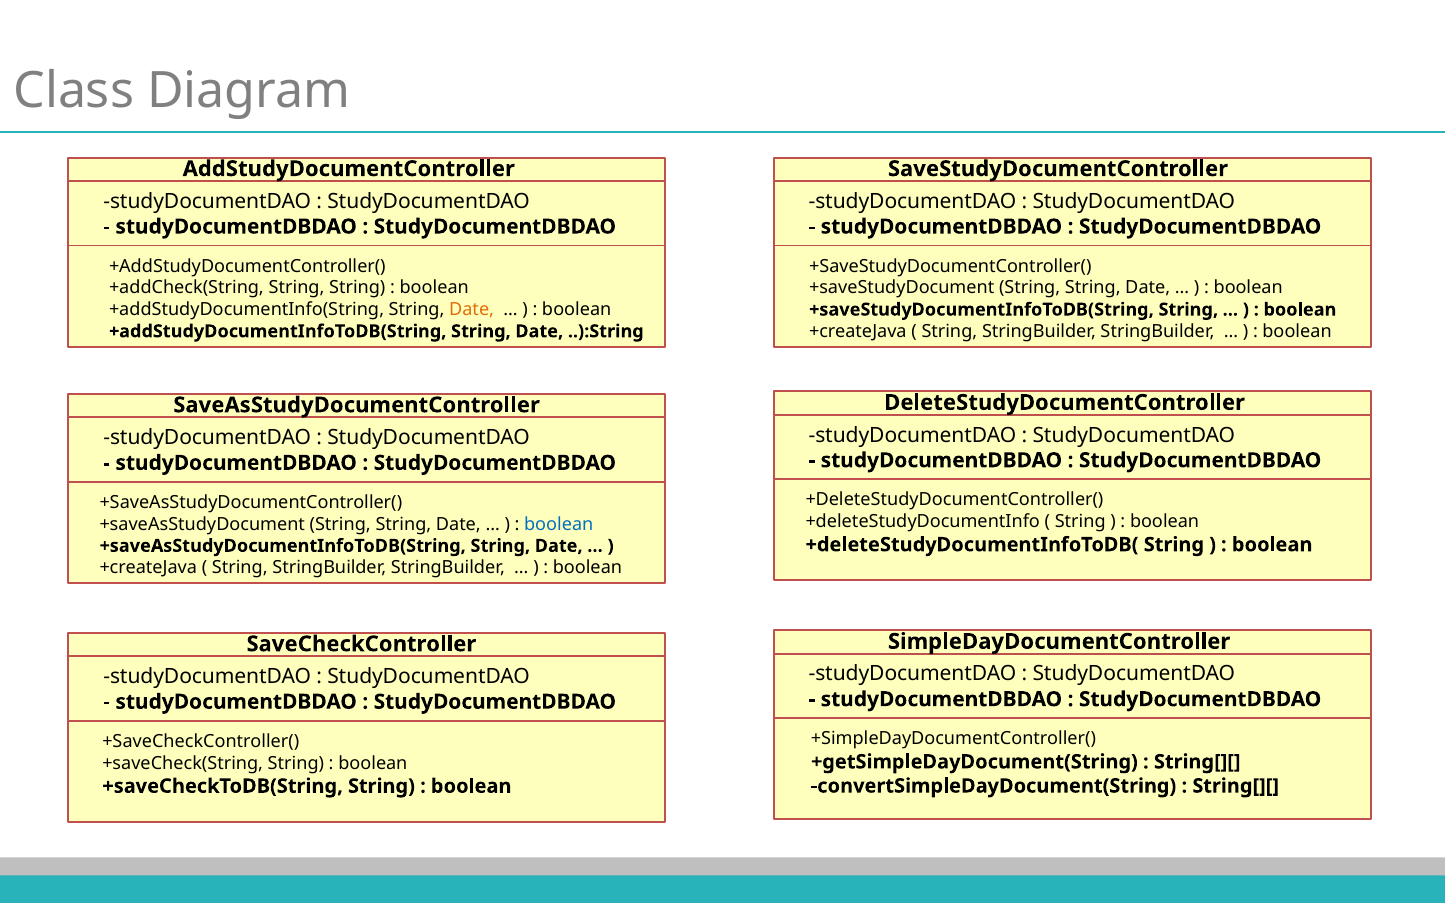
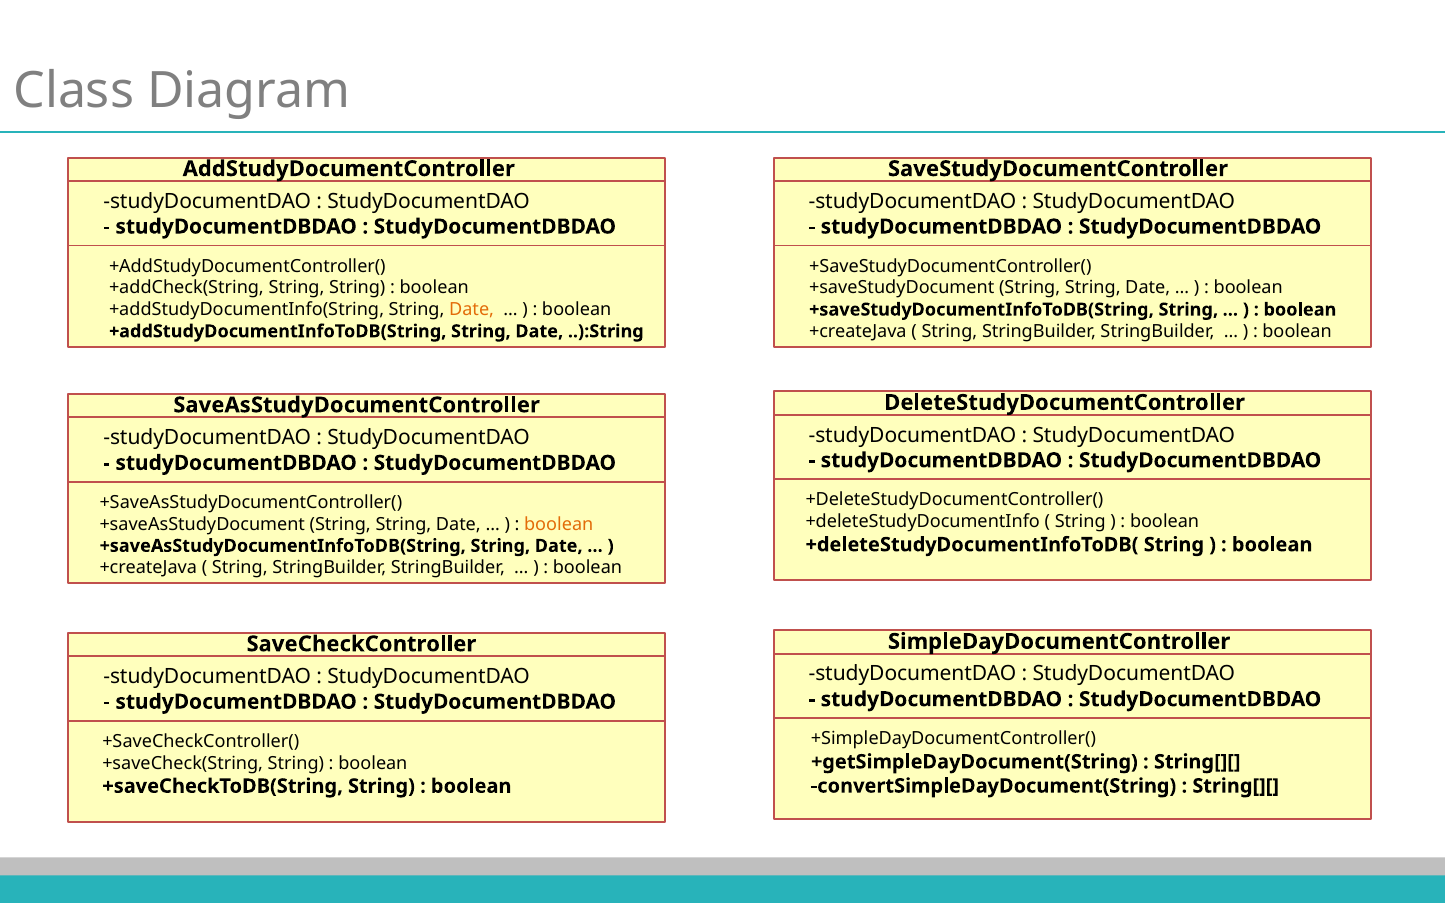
boolean colour: blue -> orange (559, 524)
